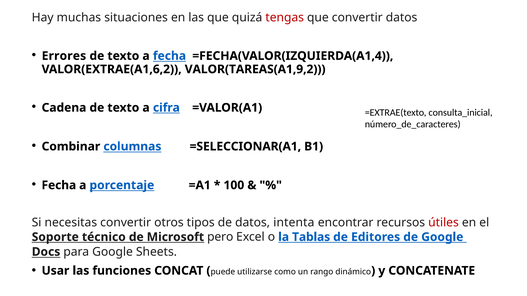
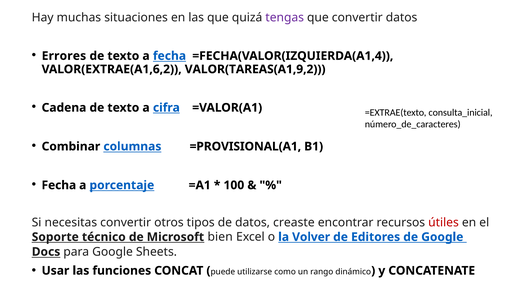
tengas colour: red -> purple (285, 17)
=SELECCIONAR(A1: =SELECCIONAR(A1 -> =PROVISIONAL(A1 (245, 147)
intenta: intenta -> creaste (294, 223)
pero: pero -> bien (220, 237)
Tablas: Tablas -> Volver (311, 237)
